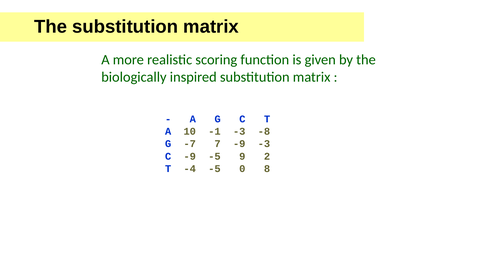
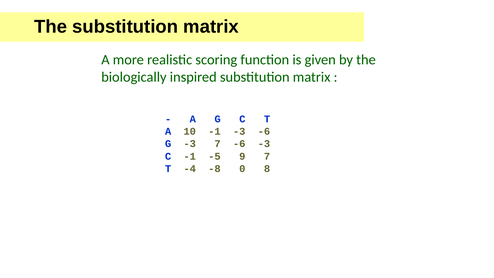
-3 -8: -8 -> -6 (264, 131)
G -7: -7 -> -3 (190, 144)
7 -9: -9 -> -6 (239, 144)
C -9: -9 -> -1 (190, 156)
9 2: 2 -> 7 (267, 156)
-4 -5: -5 -> -8 (214, 169)
